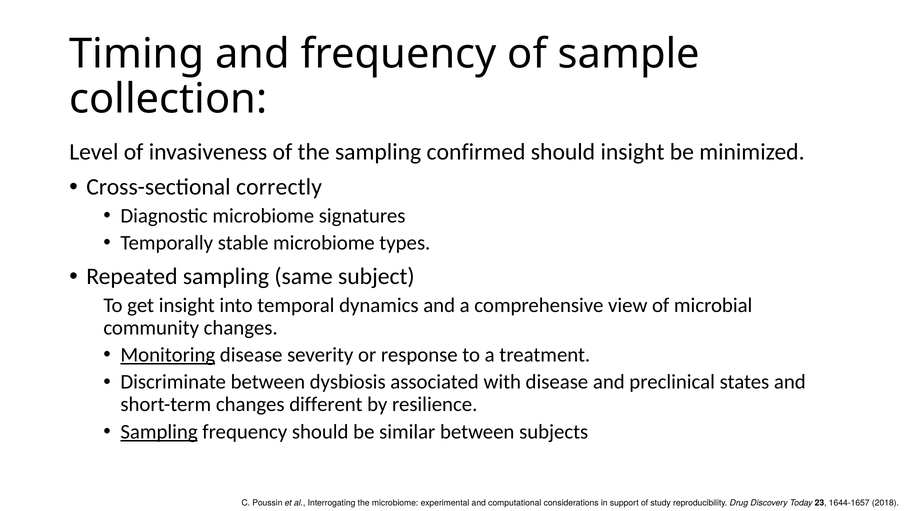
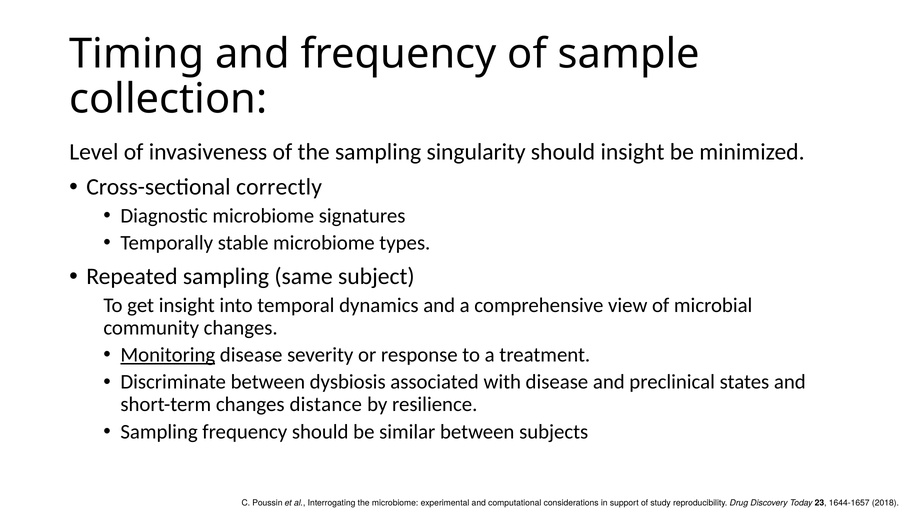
confirmed: confirmed -> singularity (476, 152)
different: different -> distance (326, 405)
Sampling underline: present -> none (159, 432)
